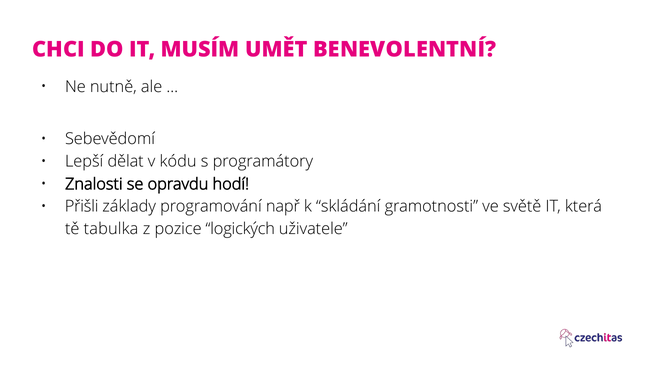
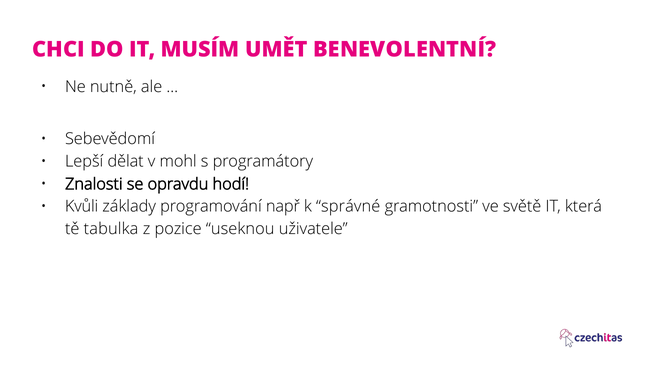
kódu: kódu -> mohl (178, 162)
Přišli: Přišli -> Kvůli (82, 207)
skládání: skládání -> správné (348, 207)
logických: logických -> useknou (240, 229)
